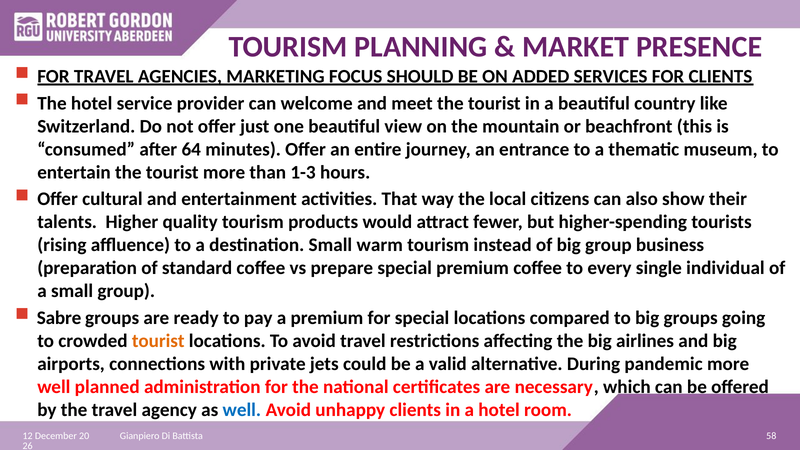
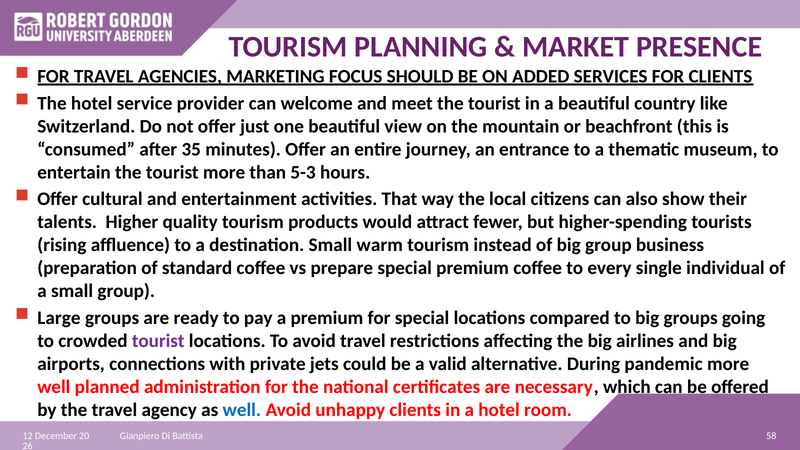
64: 64 -> 35 (191, 149)
1-3: 1-3 -> 5-3 (303, 172)
Sabre: Sabre -> Large (59, 318)
tourist colour: orange -> purple (158, 341)
